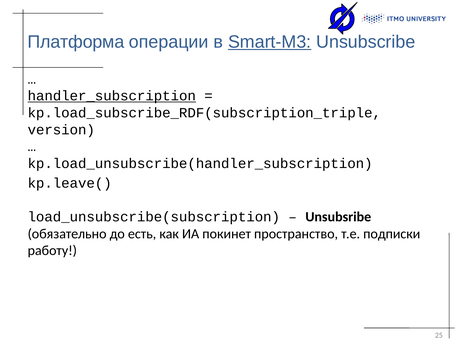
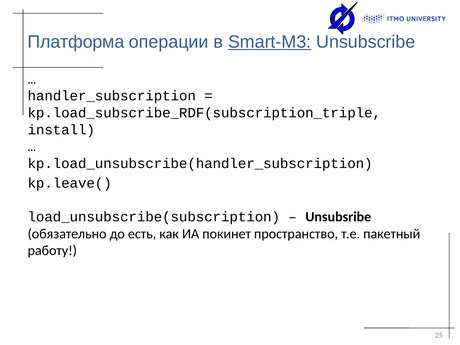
handler_subscription underline: present -> none (112, 96)
version: version -> install (61, 130)
подписки: подписки -> пакетный (392, 234)
